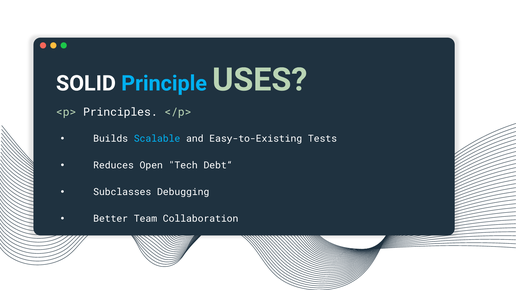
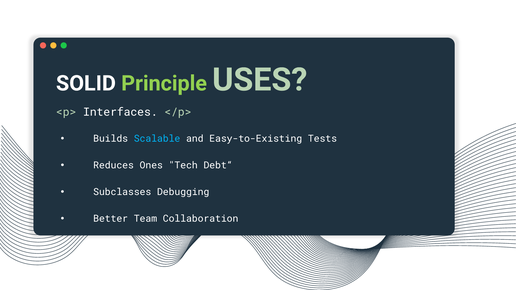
Principle colour: light blue -> light green (164, 83)
Principles: Principles -> Interfaces (120, 112)
Open: Open -> Ones (151, 166)
